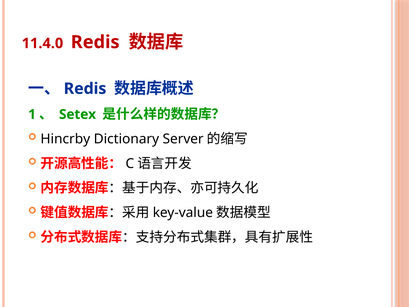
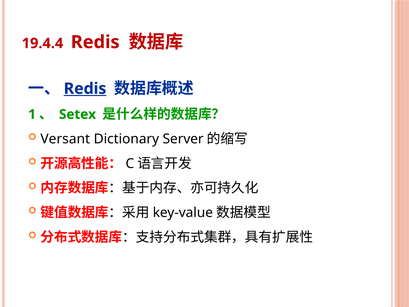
11.4.0: 11.4.0 -> 19.4.4 (42, 43)
Redis underline: none -> present (85, 89)
Hincrby: Hincrby -> Versant (65, 139)
